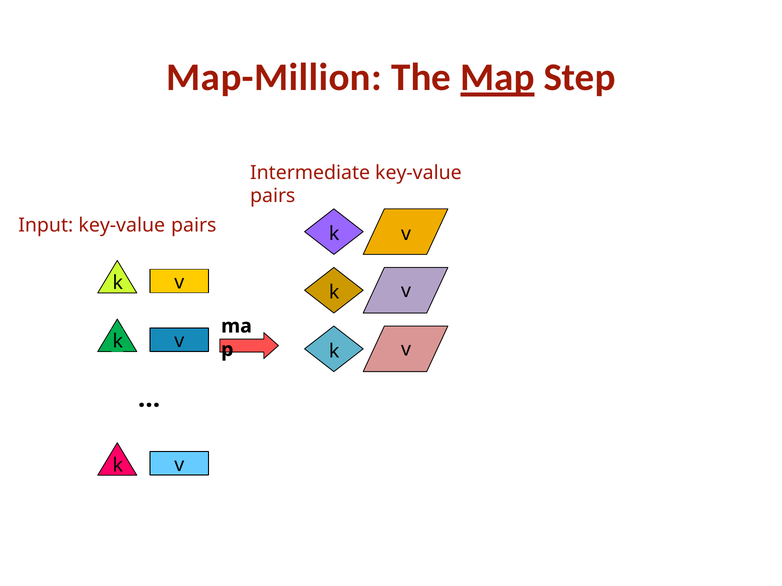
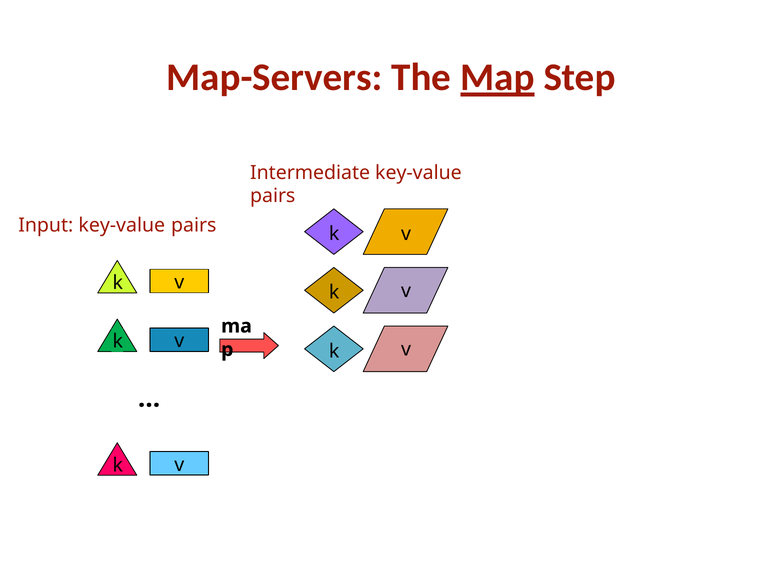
Map-Million: Map-Million -> Map-Servers (274, 78)
